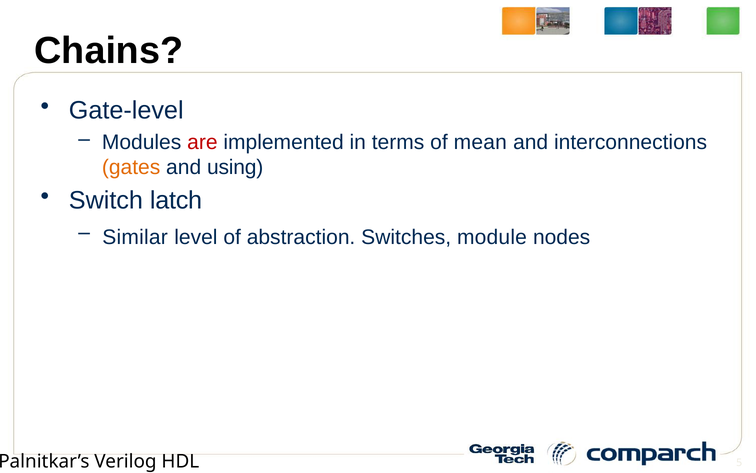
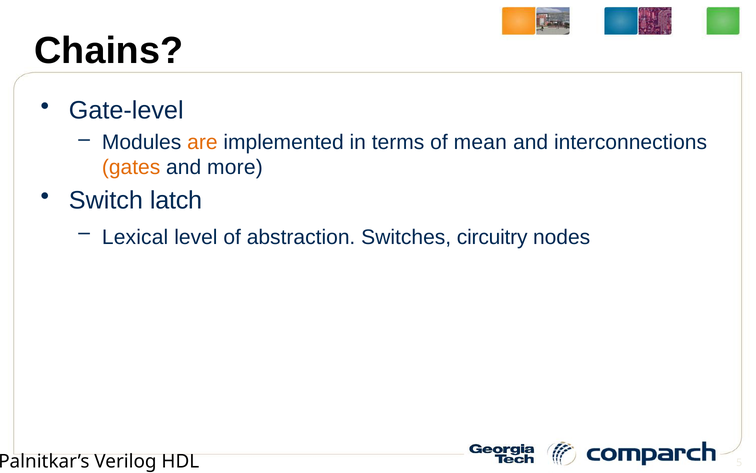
are colour: red -> orange (202, 142)
using: using -> more (235, 167)
Similar: Similar -> Lexical (135, 237)
module: module -> circuitry (492, 237)
